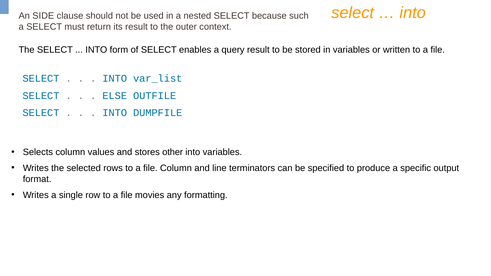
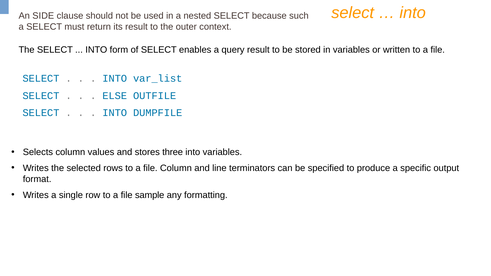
other: other -> three (173, 152)
movies: movies -> sample (150, 195)
